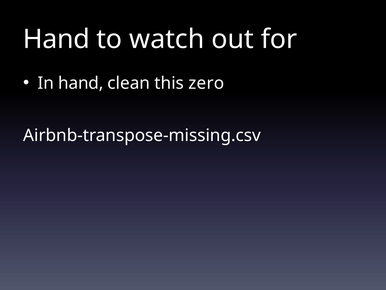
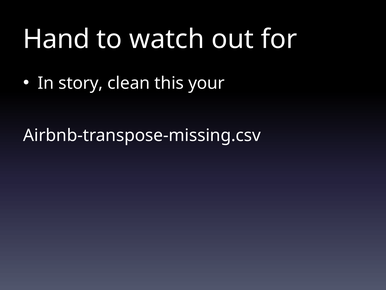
In hand: hand -> story (81, 83)
zero: zero -> your (206, 83)
